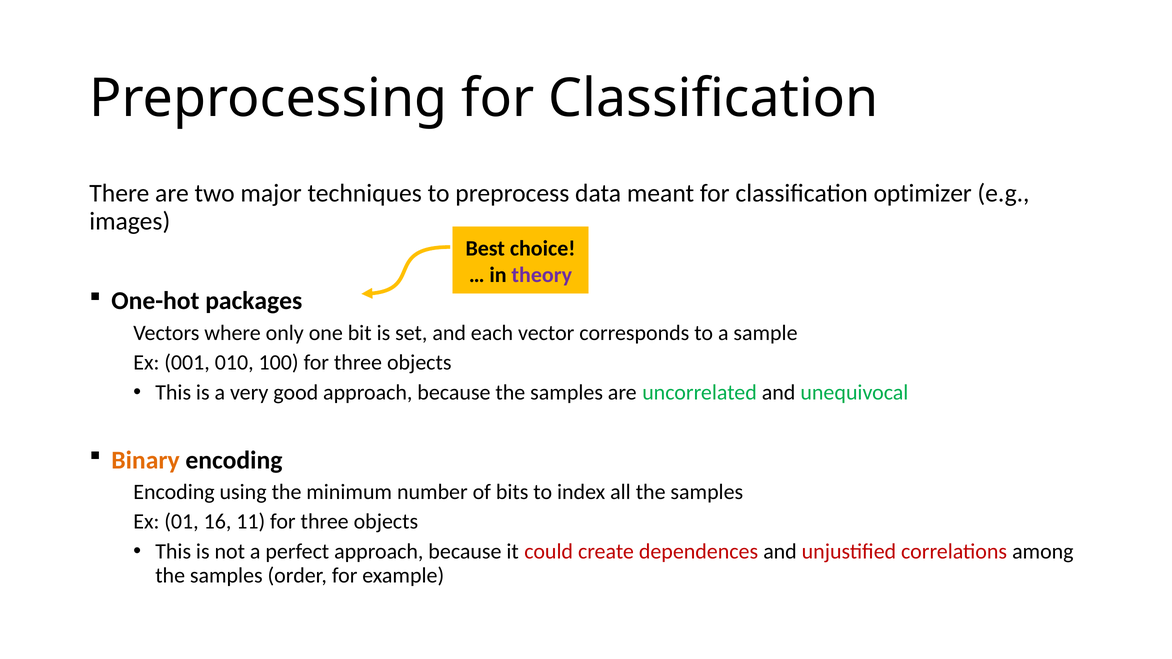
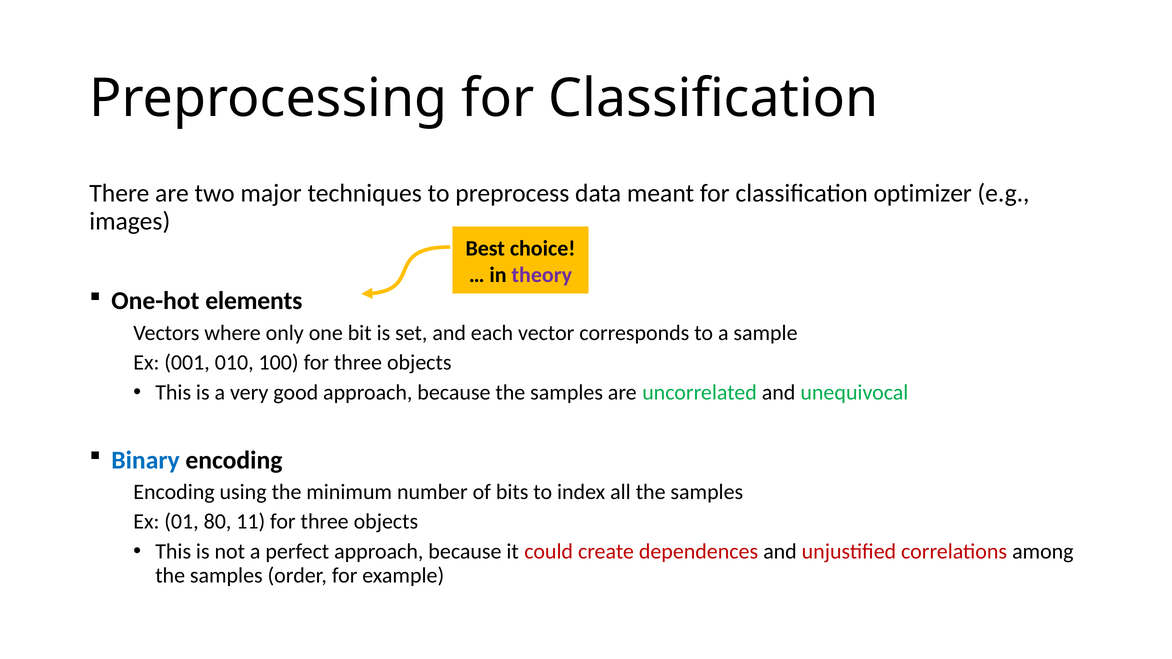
packages: packages -> elements (254, 301)
Binary colour: orange -> blue (145, 460)
16: 16 -> 80 (218, 522)
